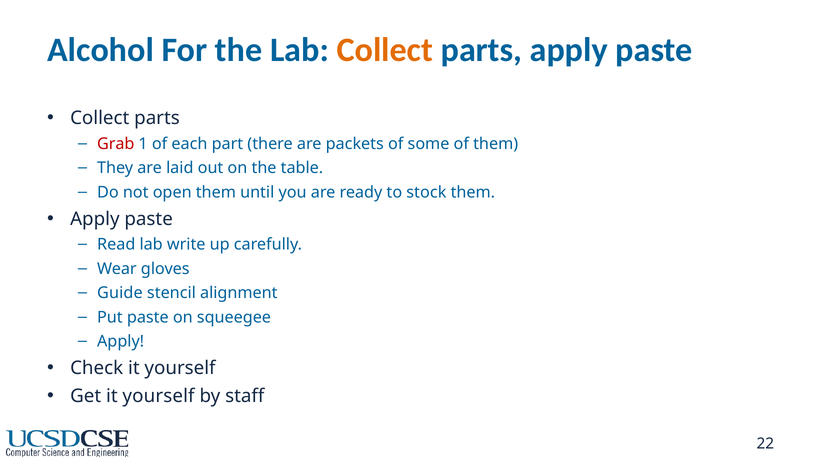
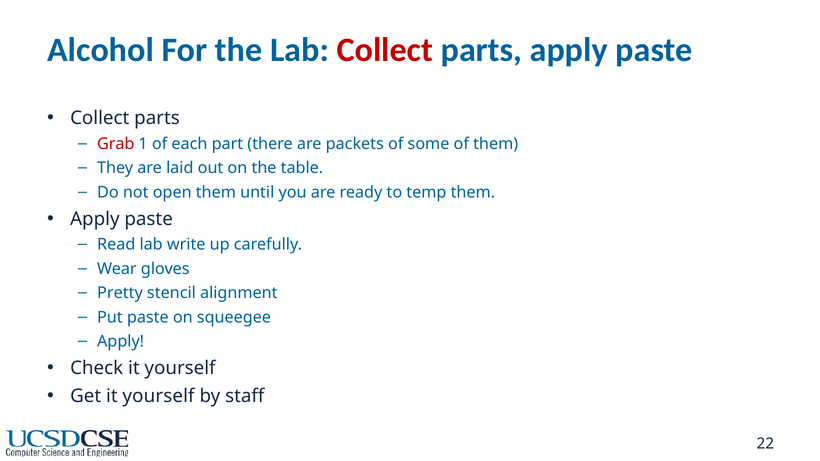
Collect colour: orange -> red (385, 50)
stock: stock -> temp (426, 192)
Guide: Guide -> Pretty (120, 293)
